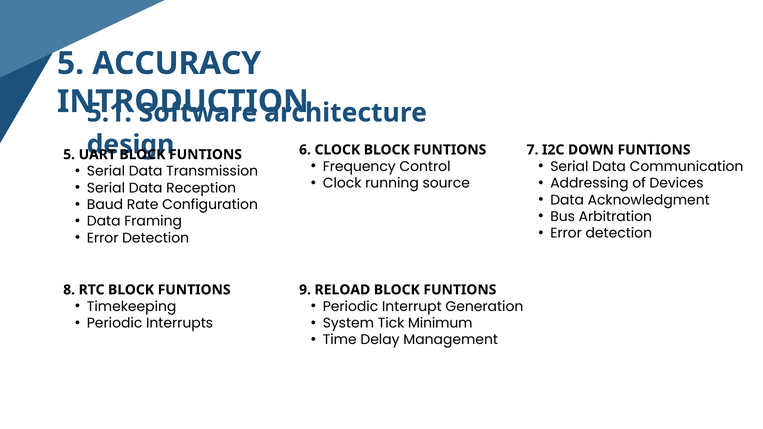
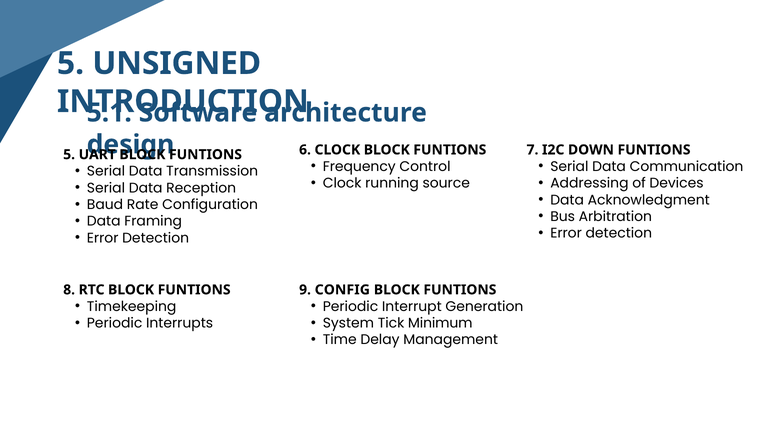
ACCURACY: ACCURACY -> UNSIGNED (177, 63)
RELOAD: RELOAD -> CONFIG (342, 290)
